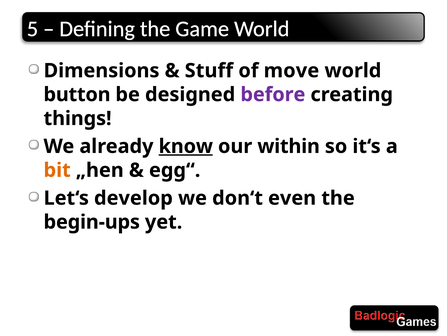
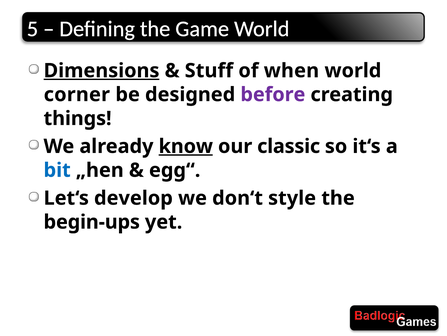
Dimensions underline: none -> present (102, 71)
move: move -> when (291, 71)
button: button -> corner (77, 94)
within: within -> classic (289, 146)
bit colour: orange -> blue (57, 170)
even: even -> style (292, 198)
